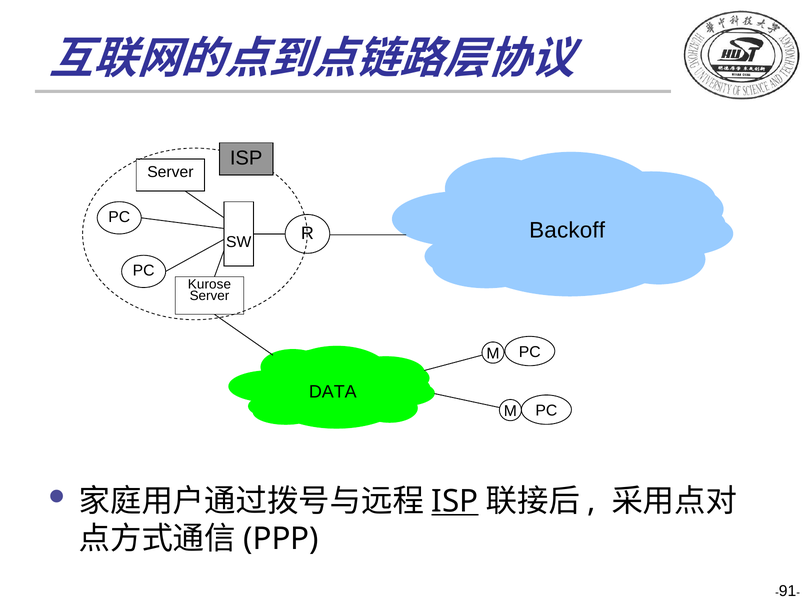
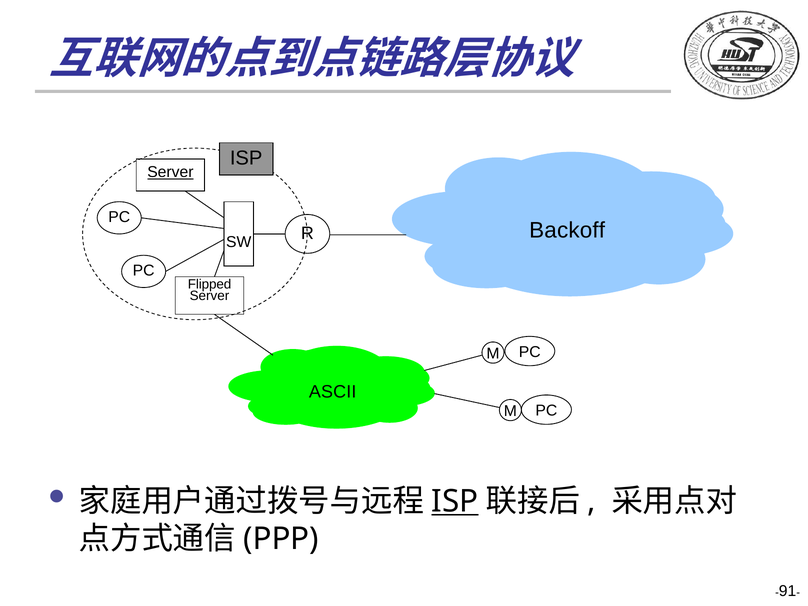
Server underline: none -> present (170, 172)
Kurose: Kurose -> Flipped (210, 284)
DATA: DATA -> ASCII (333, 392)
